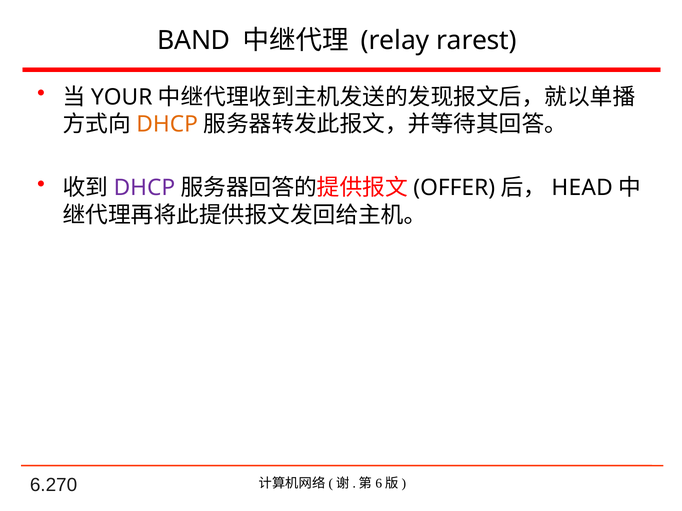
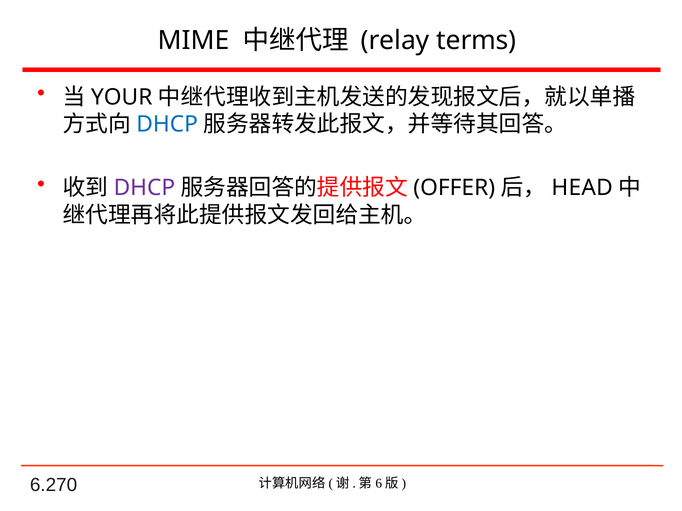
BAND: BAND -> MIME (194, 40)
rarest: rarest -> terms (476, 40)
DHCP colour: orange -> blue (167, 124)
